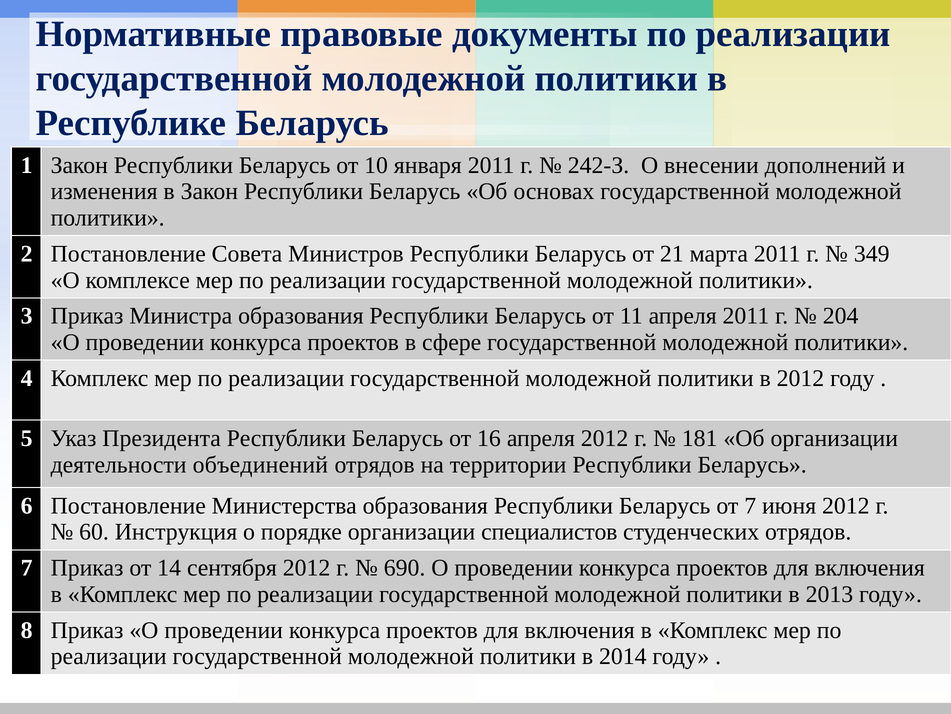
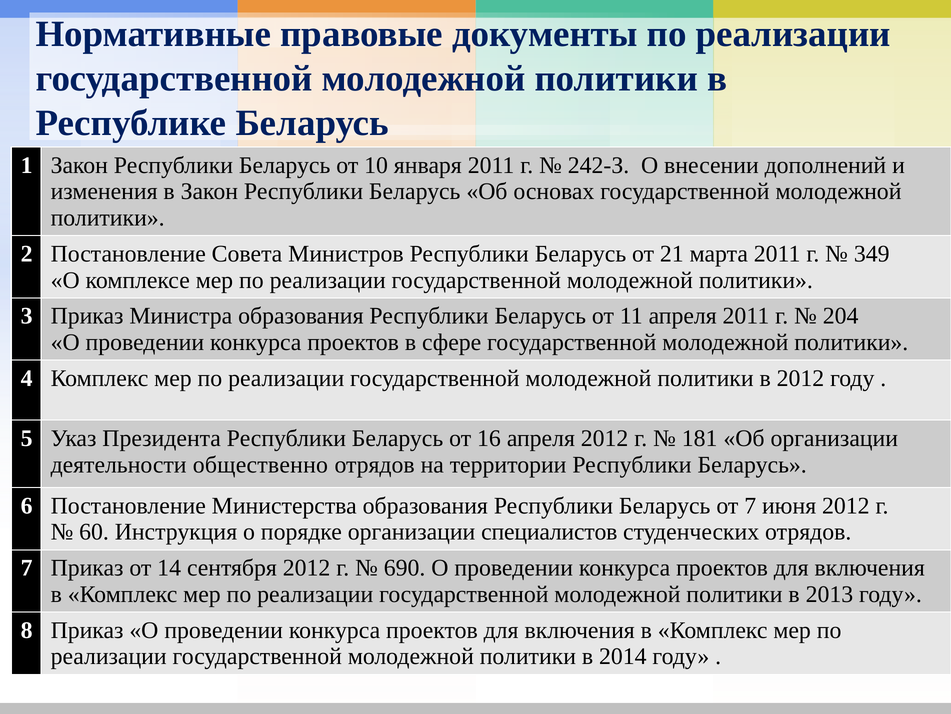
объединений: объединений -> общественно (260, 464)
